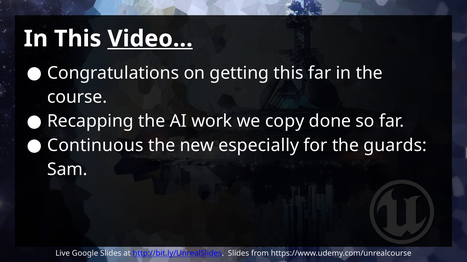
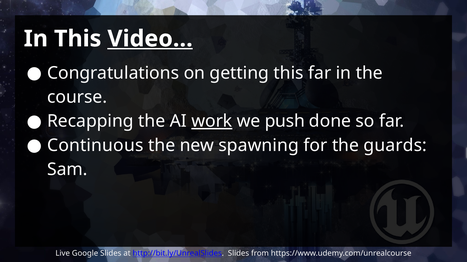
work underline: none -> present (212, 121)
copy: copy -> push (285, 121)
especially: especially -> spawning (259, 146)
